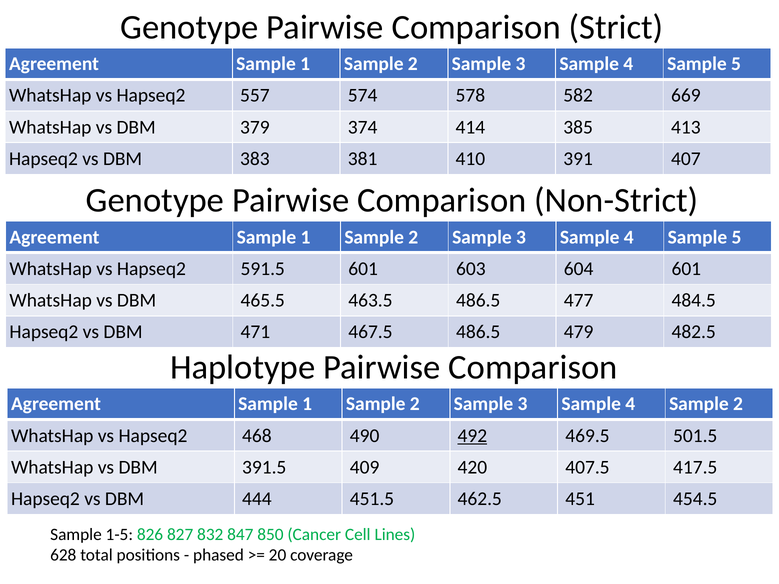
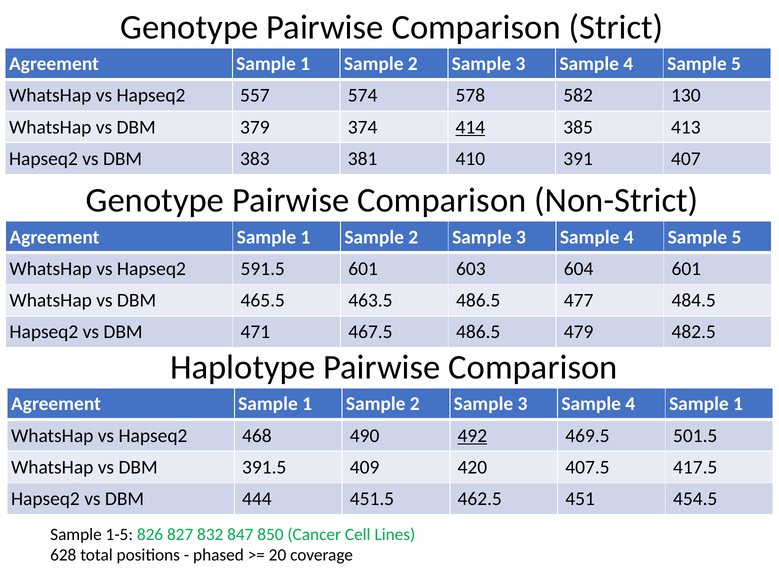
669: 669 -> 130 (686, 96)
414 underline: none -> present (470, 127)
4 Sample 2: 2 -> 1 (738, 404)
